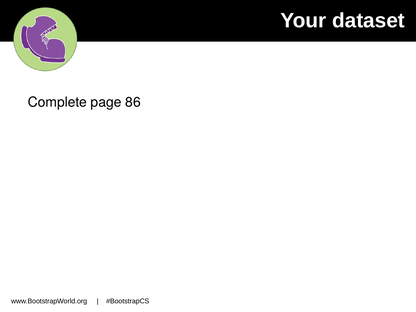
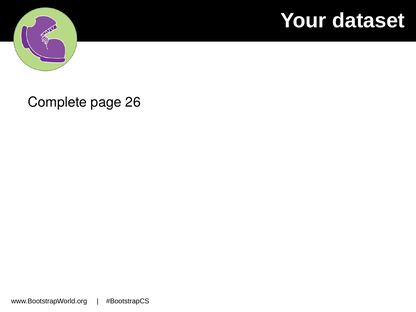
86: 86 -> 26 (133, 102)
